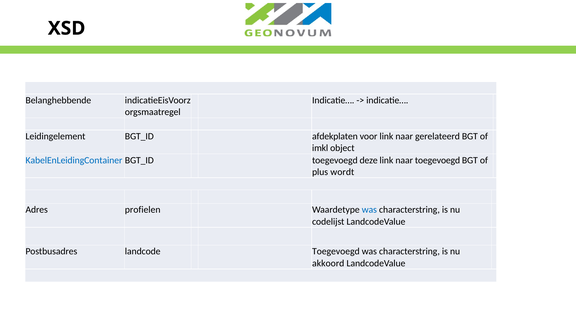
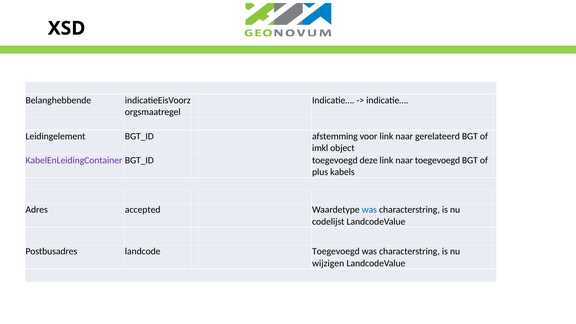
afdekplaten: afdekplaten -> afstemming (335, 136)
KabelEnLeidingContainer colour: blue -> purple (74, 160)
wordt: wordt -> kabels (342, 172)
profielen: profielen -> accepted (143, 210)
akkoord: akkoord -> wijzigen (328, 263)
